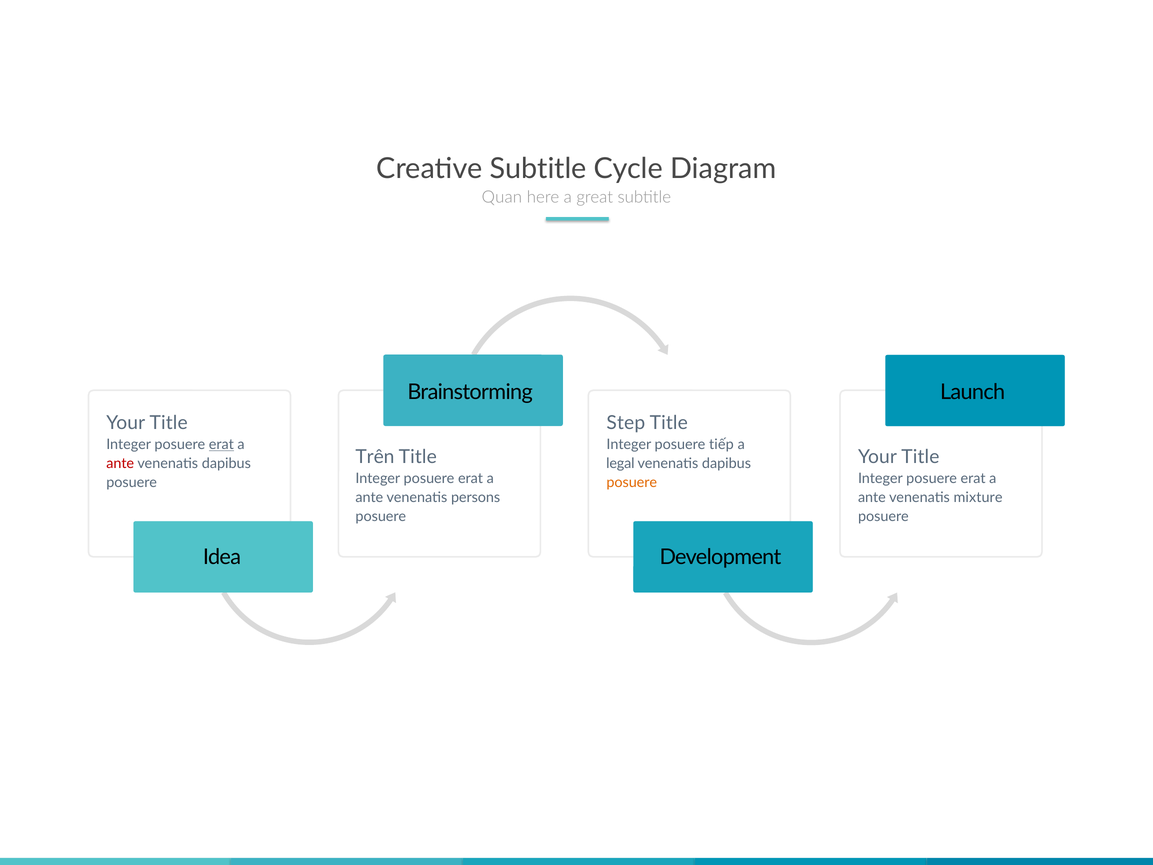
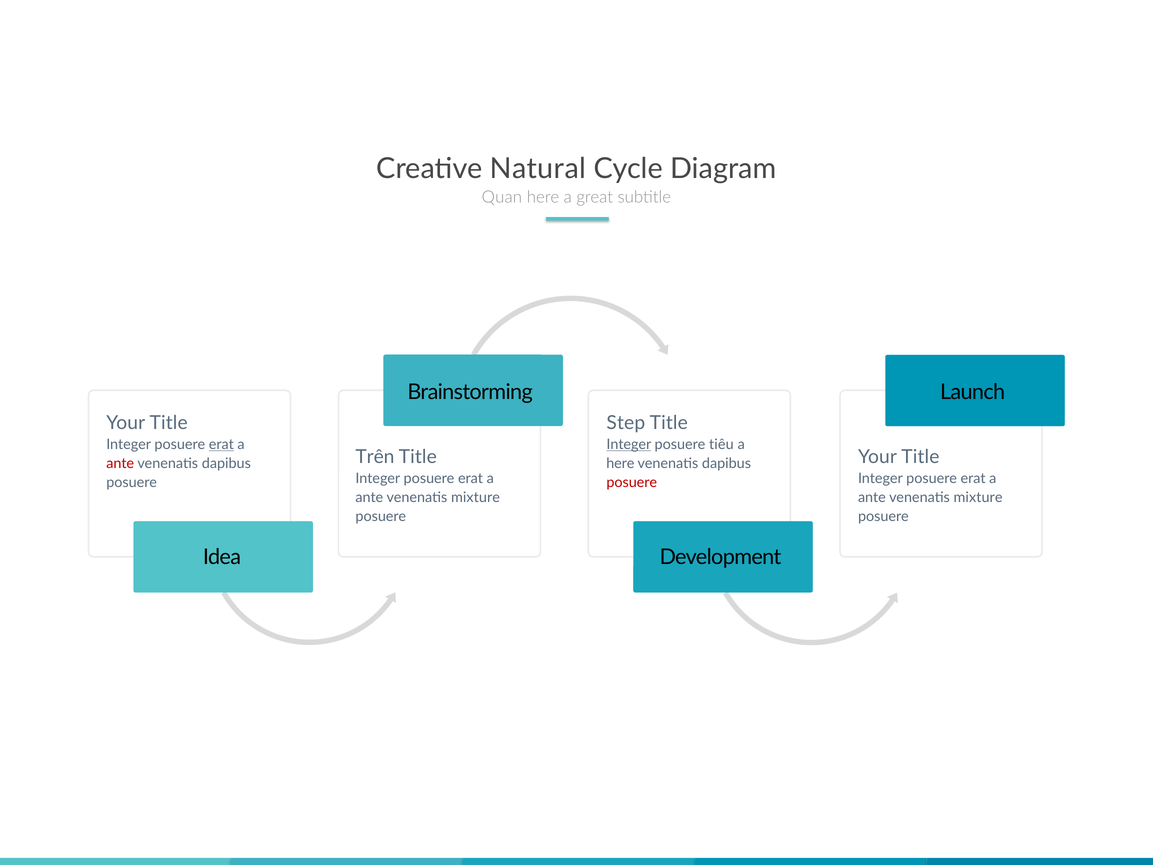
Creative Subtitle: Subtitle -> Natural (538, 169)
Integer underline: none -> present (629, 444)
tiếp: tiếp -> tiêu (721, 444)
legal: legal -> here (620, 464)
posuere colour: orange -> red (632, 483)
persons: persons -> mixture (475, 497)
